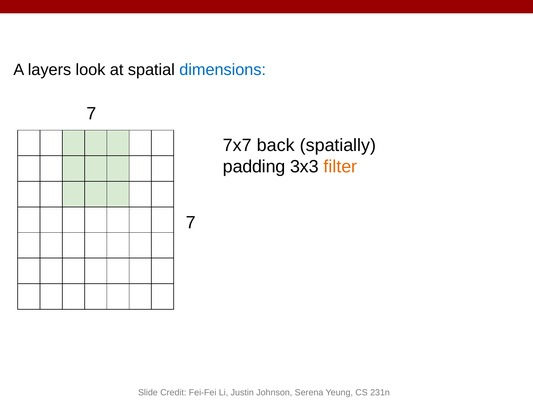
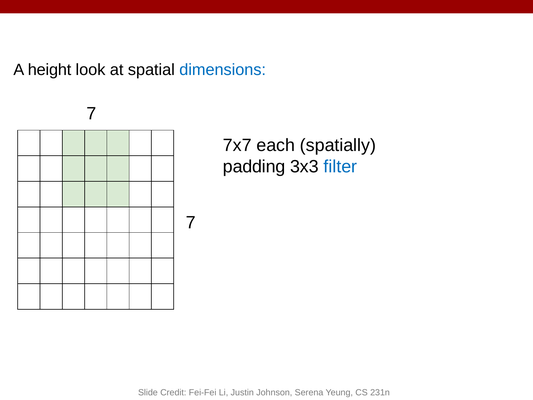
layers: layers -> height (50, 70)
back: back -> each (276, 145)
filter colour: orange -> blue (340, 167)
